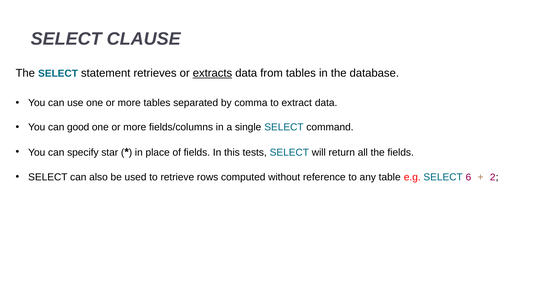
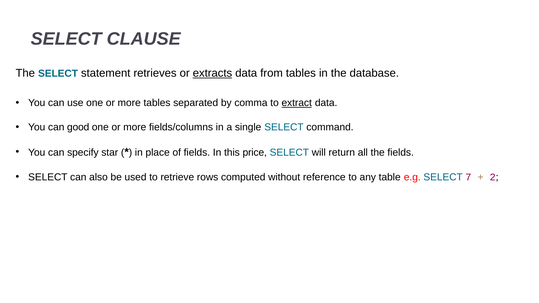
extract underline: none -> present (297, 103)
tests: tests -> price (255, 153)
6: 6 -> 7 (468, 177)
